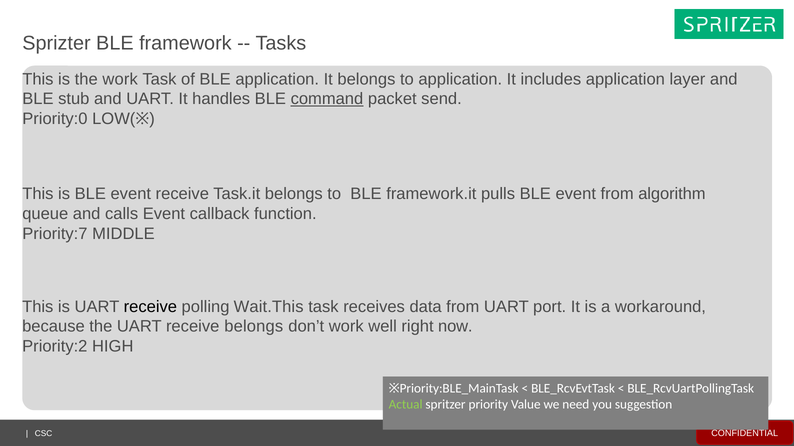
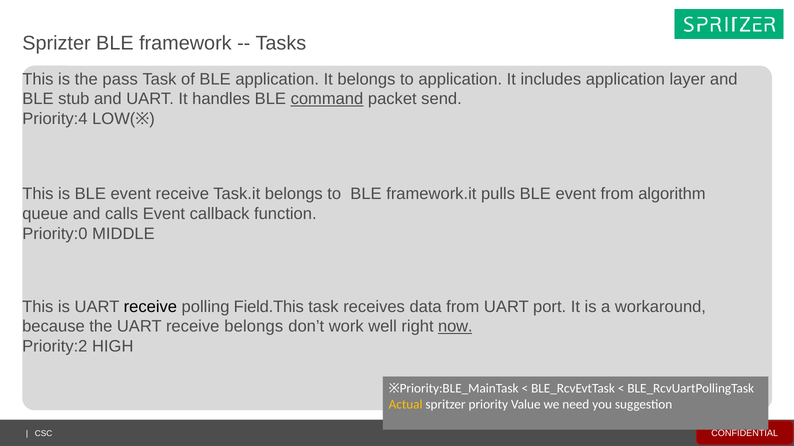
the work: work -> pass (120, 79)
Priority:0: Priority:0 -> Priority:4 (55, 119)
Priority:7: Priority:7 -> Priority:0 (55, 234)
Wait.This: Wait.This -> Field.This (269, 307)
now underline: none -> present (455, 327)
Actual colour: light green -> yellow (406, 405)
